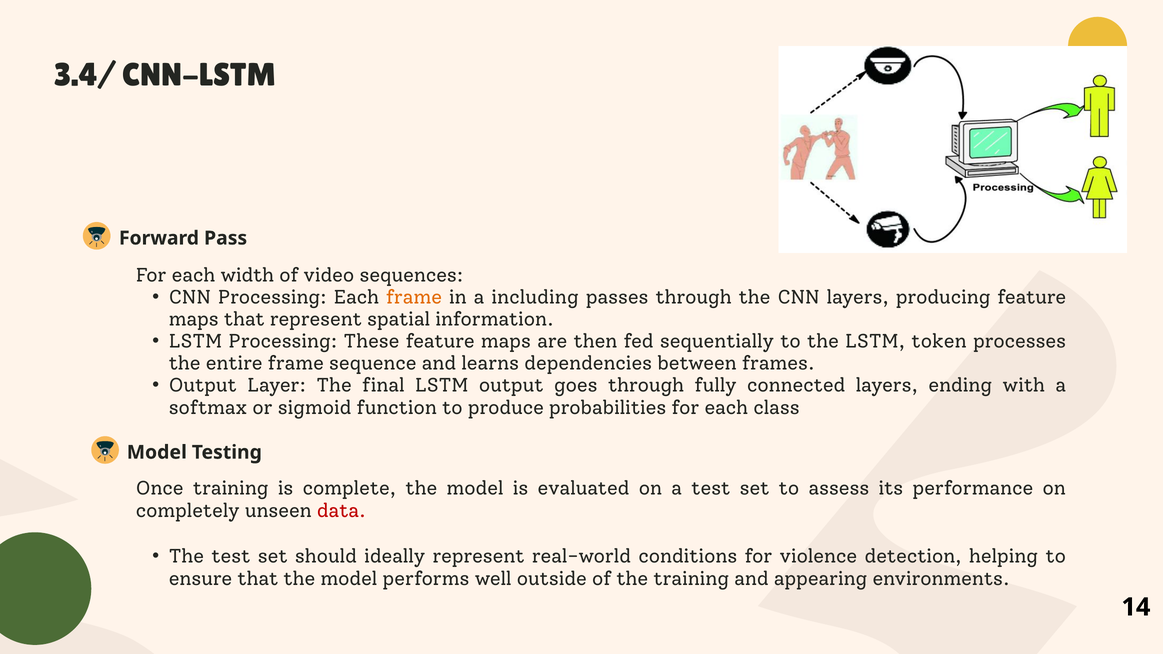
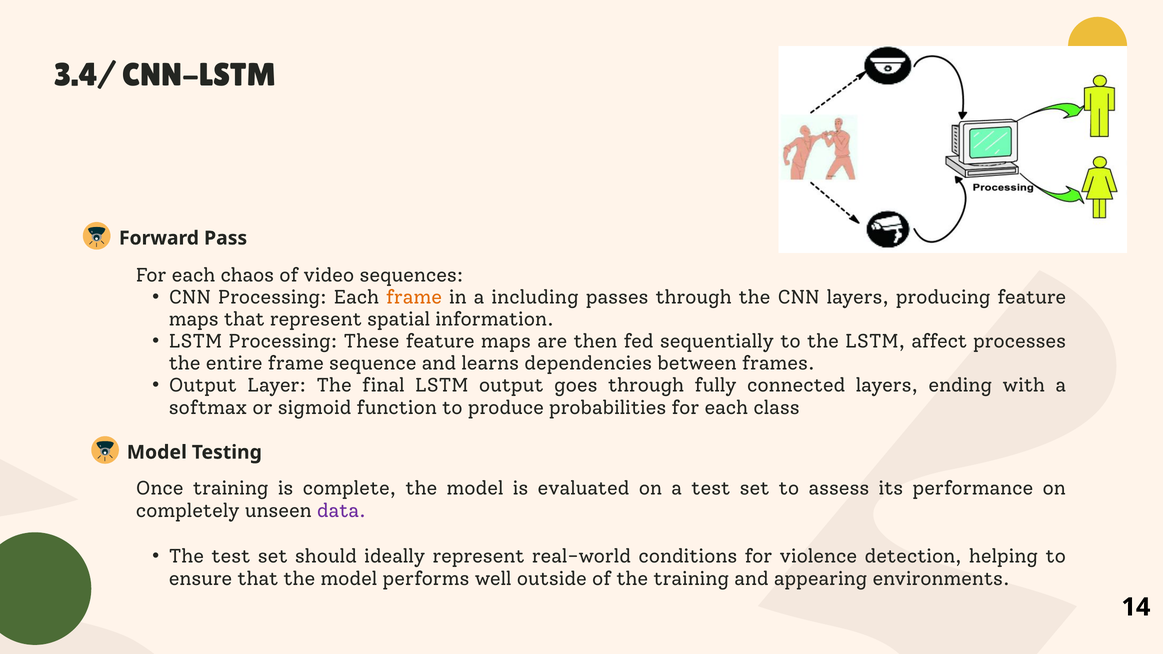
width: width -> chaos (247, 275)
token: token -> affect (939, 341)
data colour: red -> purple (341, 511)
